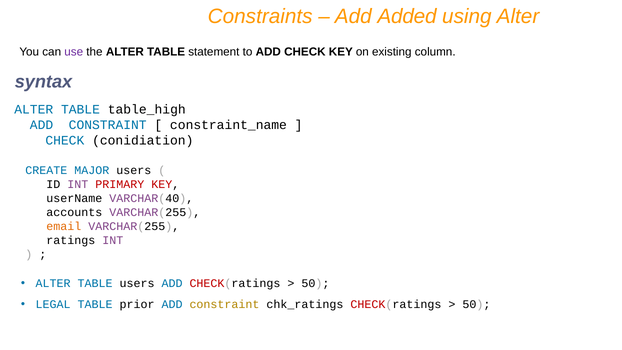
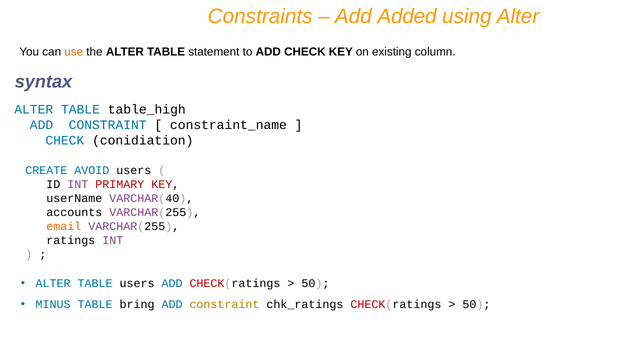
use colour: purple -> orange (74, 52)
MAJOR: MAJOR -> AVOID (92, 170)
LEGAL: LEGAL -> MINUS (53, 304)
prior: prior -> bring (137, 304)
